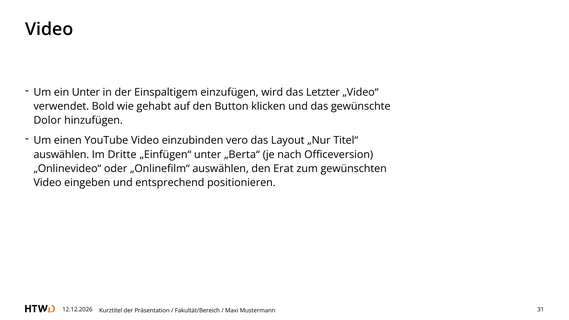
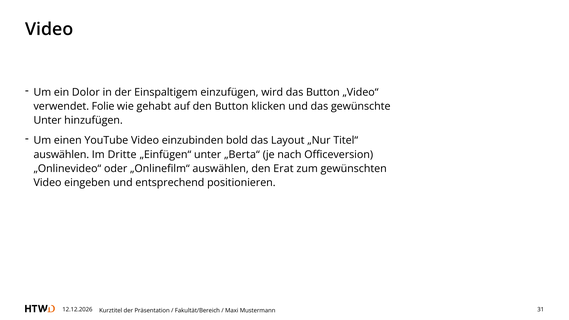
ein Unter: Unter -> Dolor (86, 92)
das Letzter: Letzter -> Button (323, 92)
Bold: Bold -> Folie (103, 106)
Dolor: Dolor -> Unter (48, 120)
vero: vero -> bold (237, 140)
